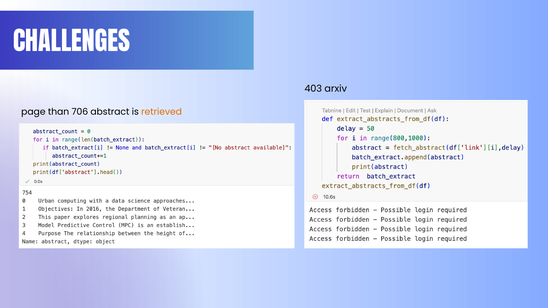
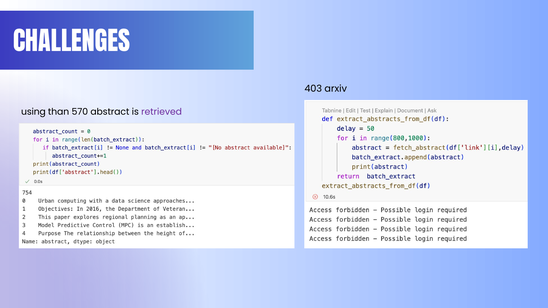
page: page -> using (33, 112)
706: 706 -> 570 (80, 112)
retrieved colour: orange -> purple (162, 112)
